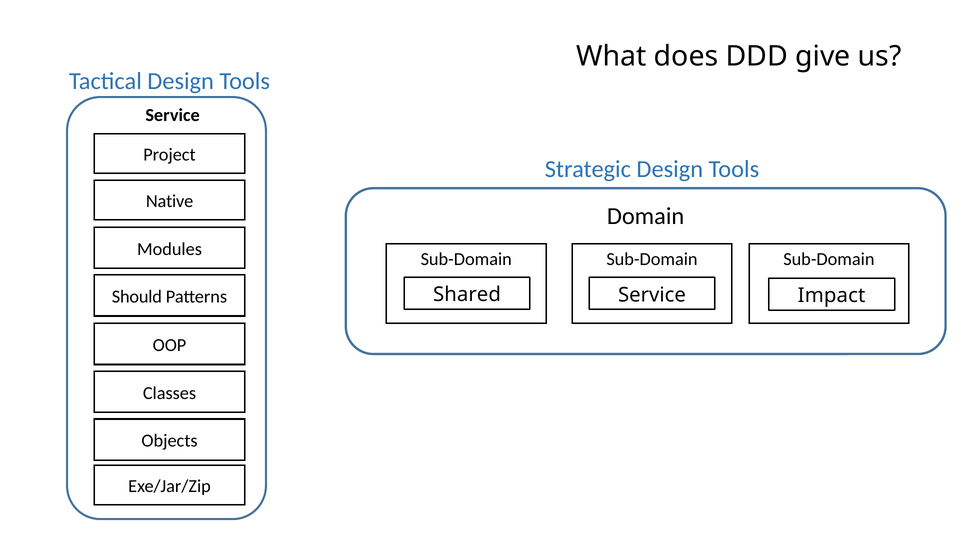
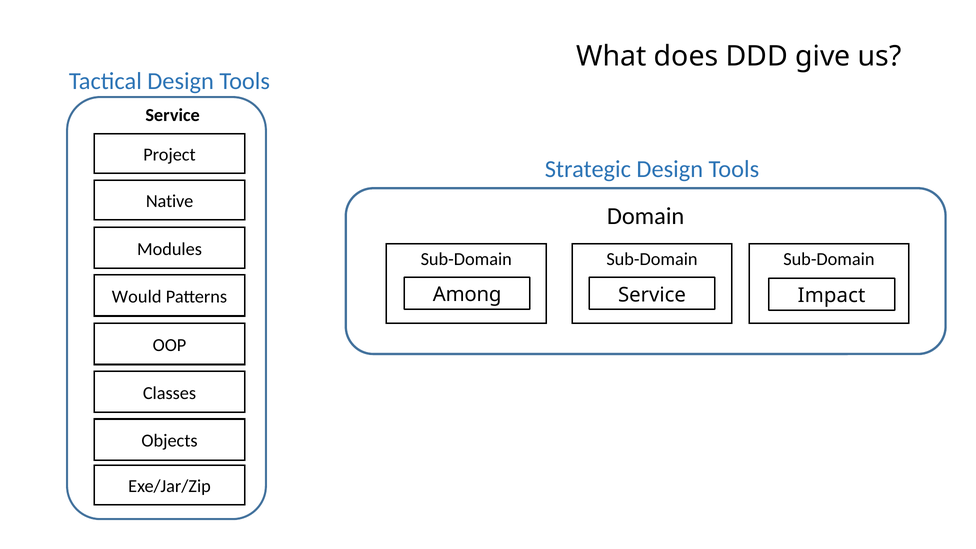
Shared: Shared -> Among (467, 295)
Should: Should -> Would (137, 297)
